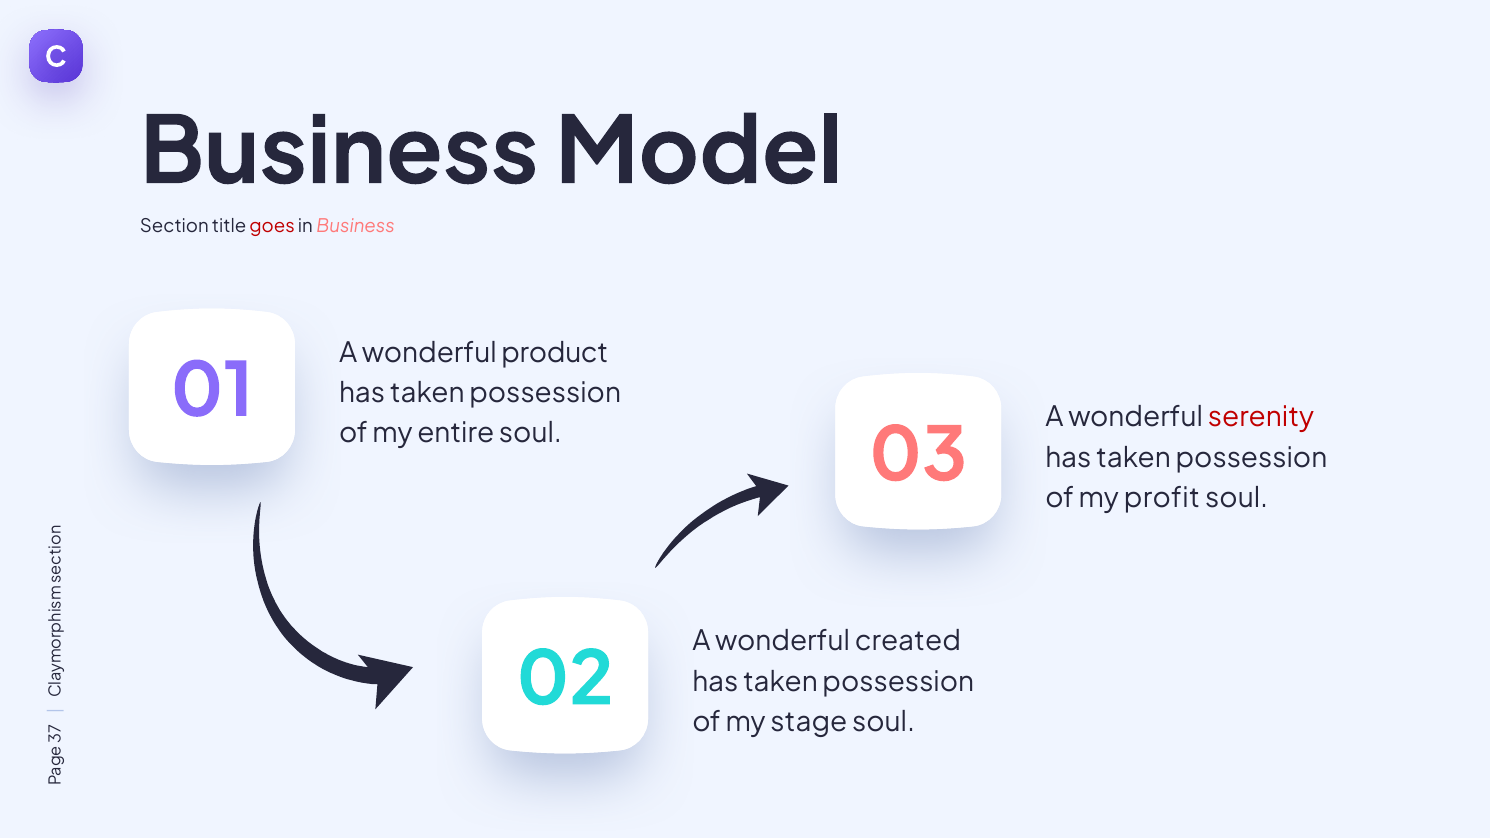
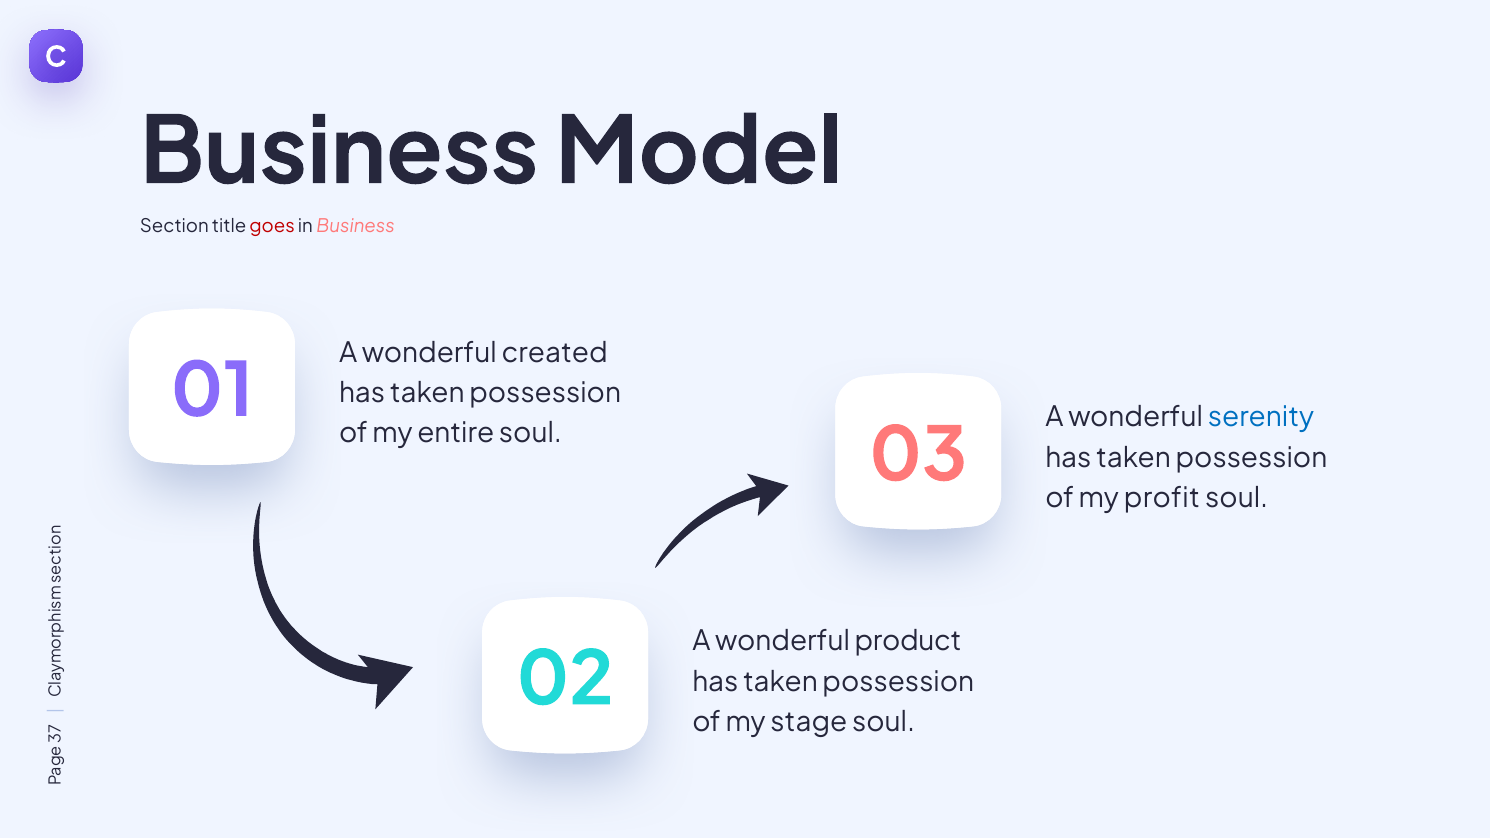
product: product -> created (555, 353)
serenity colour: red -> blue (1261, 418)
created: created -> product (908, 642)
